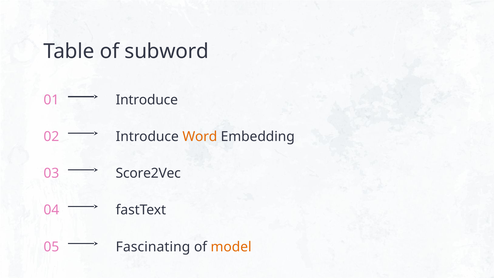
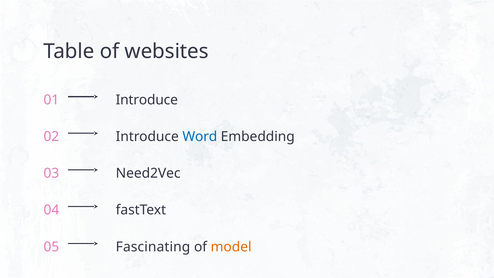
subword: subword -> websites (167, 51)
Word colour: orange -> blue (200, 137)
Score2Vec: Score2Vec -> Need2Vec (148, 173)
